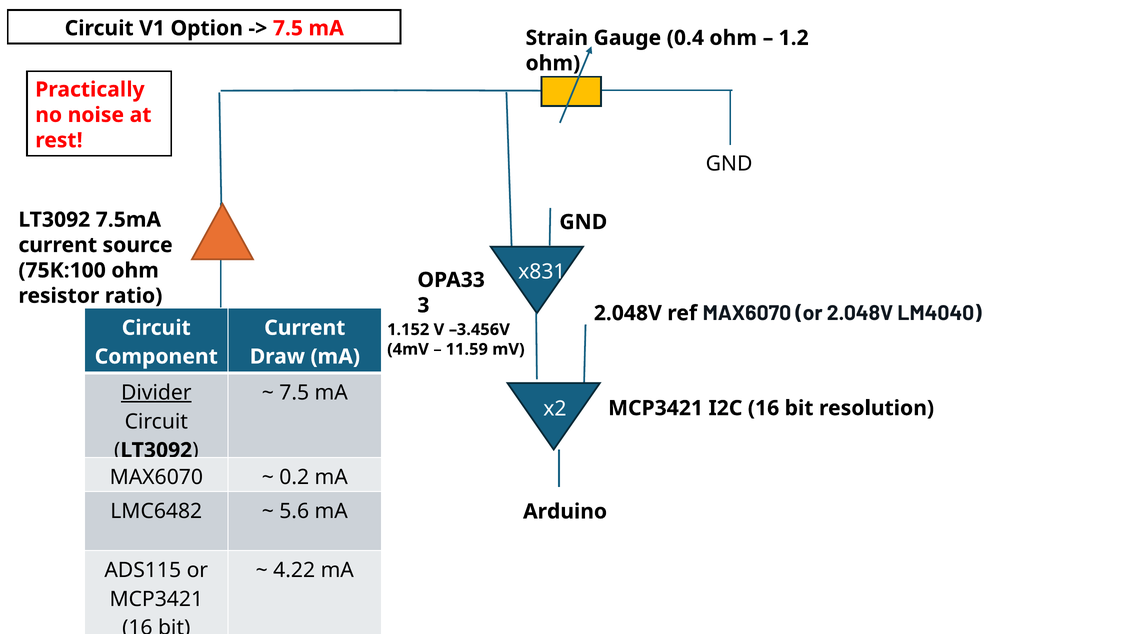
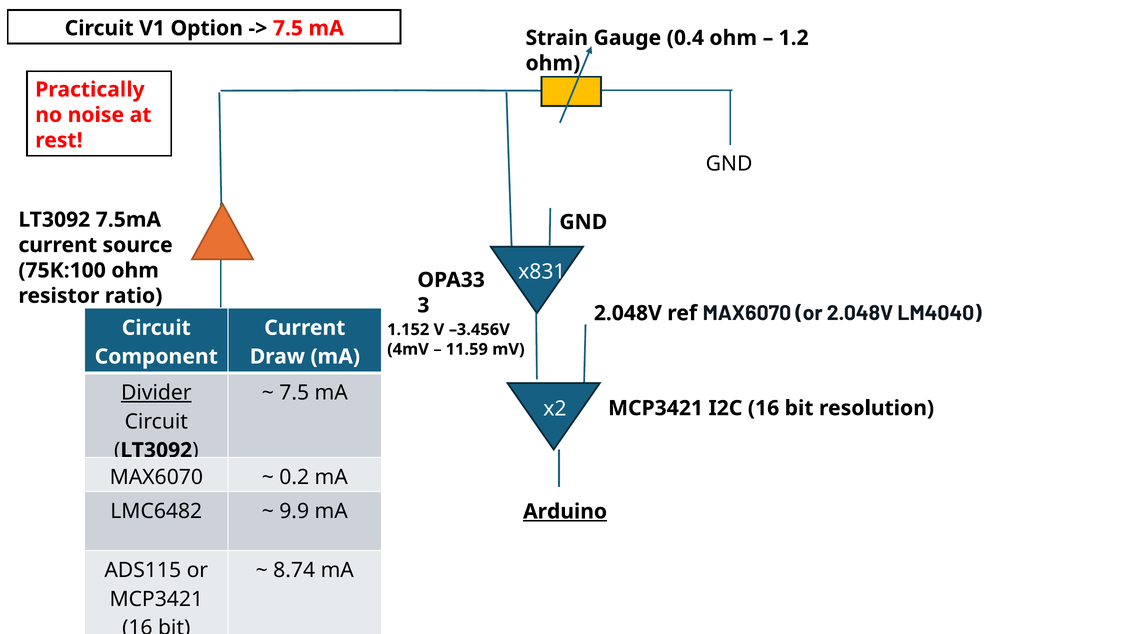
5.6: 5.6 -> 9.9 (294, 512)
Arduino underline: none -> present (565, 512)
4.22: 4.22 -> 8.74 (294, 571)
